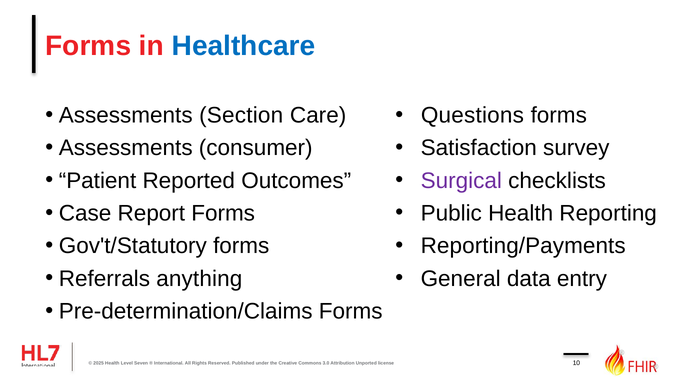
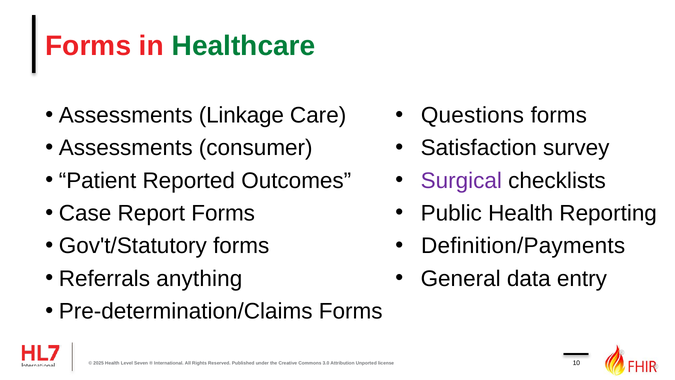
Healthcare colour: blue -> green (244, 46)
Section: Section -> Linkage (241, 115)
Reporting/Payments: Reporting/Payments -> Definition/Payments (523, 246)
